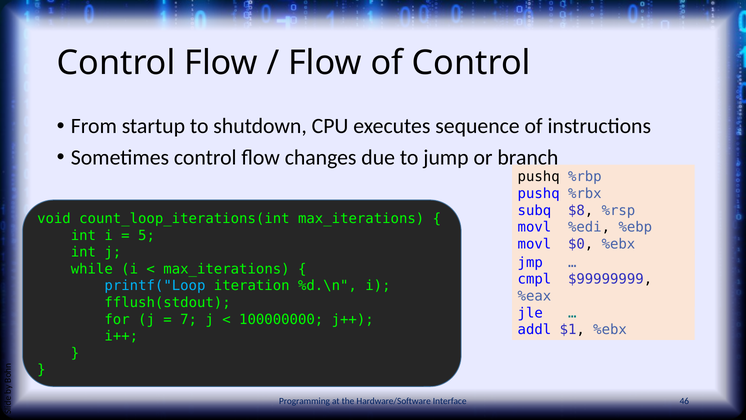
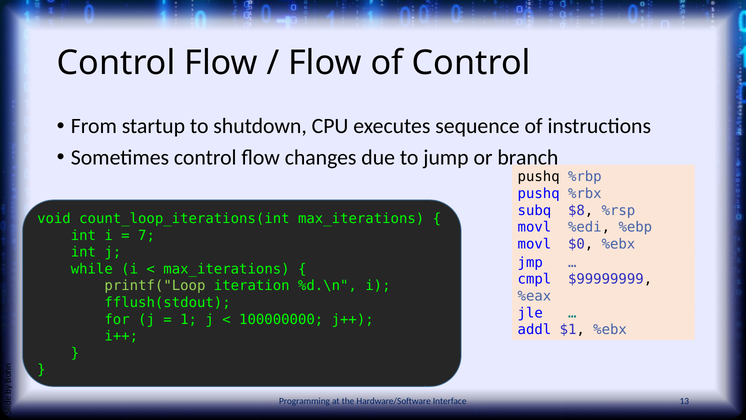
5: 5 -> 7 (147, 235)
printf("Loop colour: light blue -> light green (155, 286)
7: 7 -> 1 (189, 319)
46: 46 -> 13 (684, 401)
